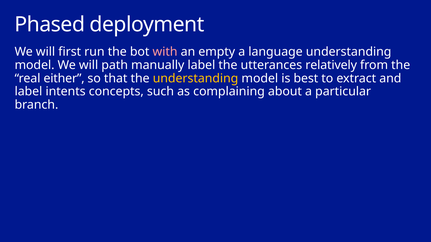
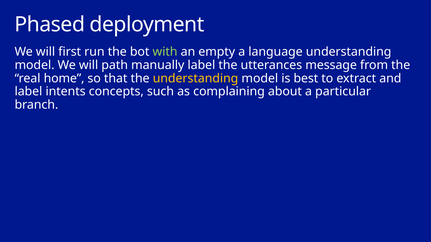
with colour: pink -> light green (165, 52)
relatively: relatively -> message (331, 65)
either: either -> home (64, 78)
